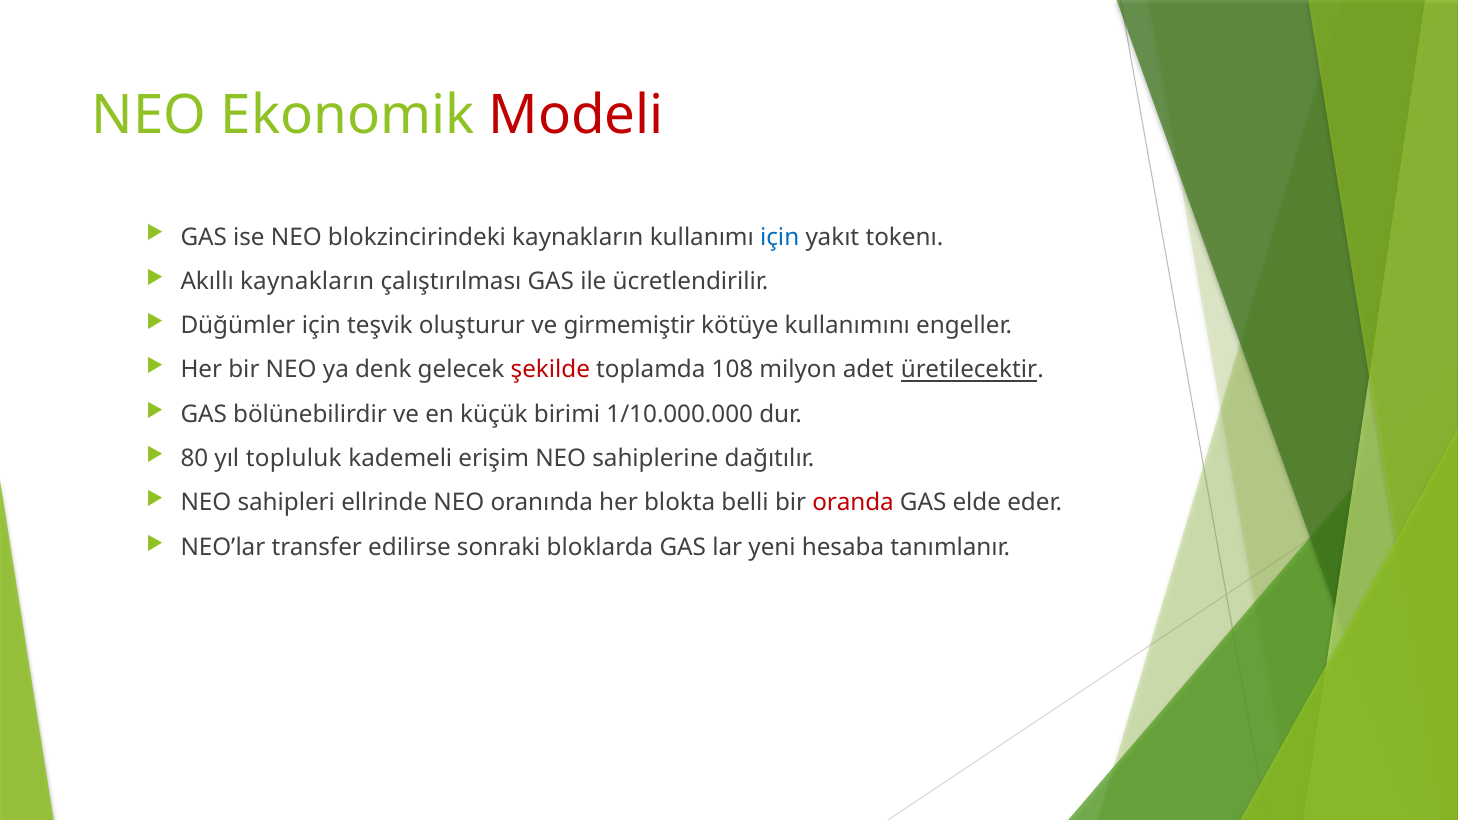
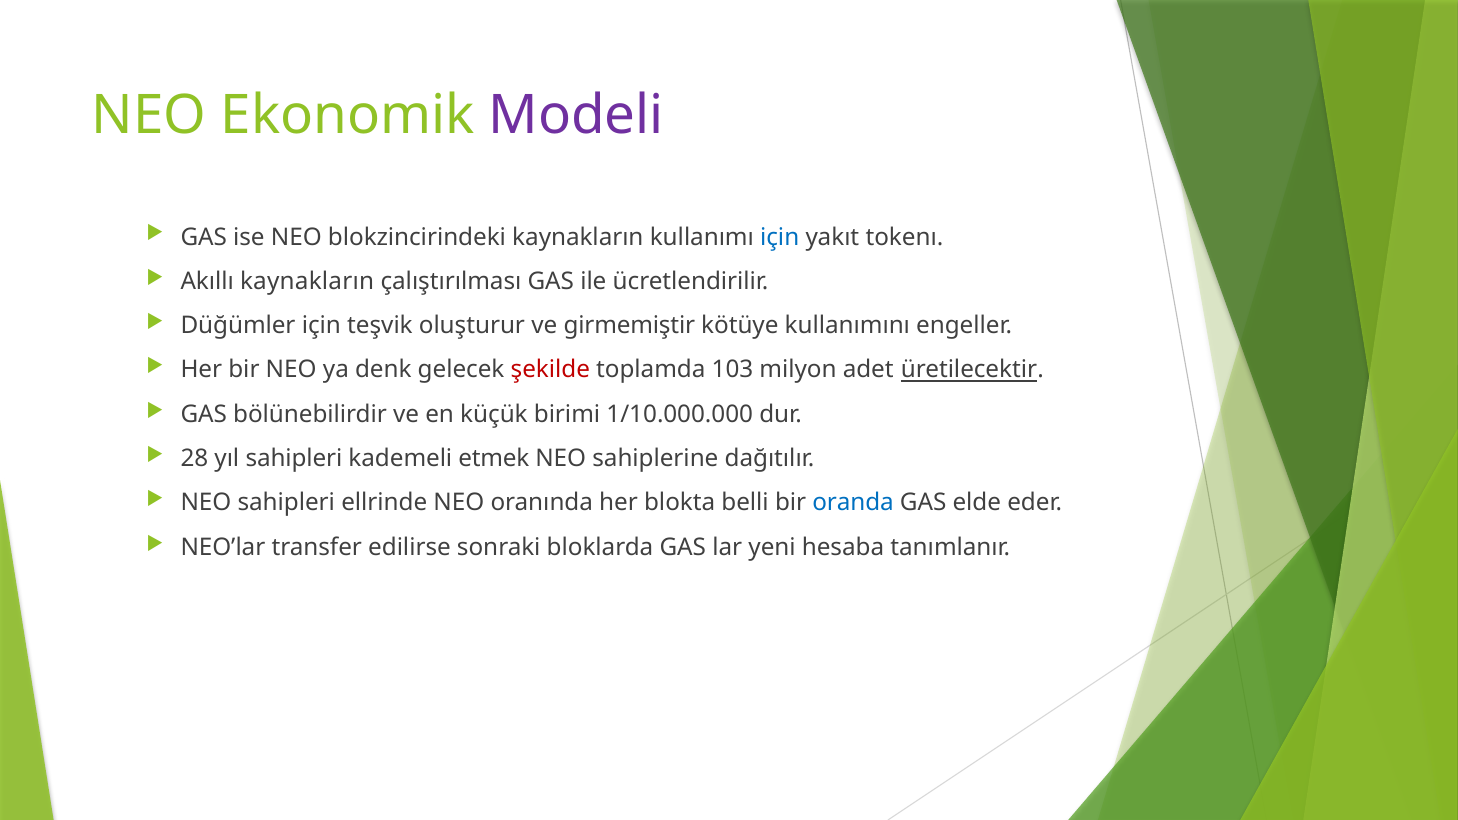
Modeli colour: red -> purple (576, 115)
108: 108 -> 103 (732, 370)
80: 80 -> 28 (194, 459)
yıl topluluk: topluluk -> sahipleri (294, 459)
erişim: erişim -> etmek (494, 459)
oranda colour: red -> blue (853, 503)
